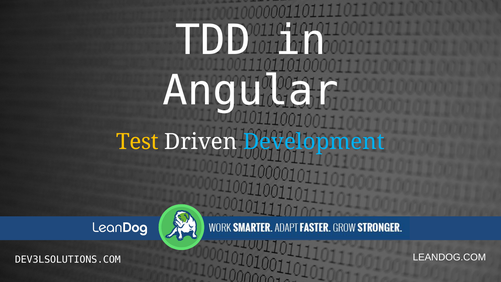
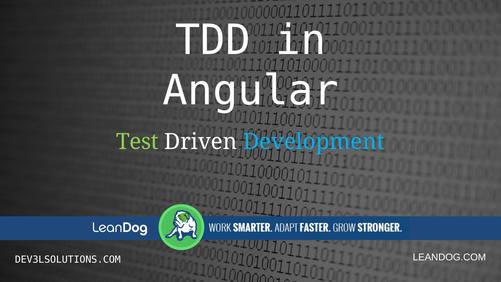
Test colour: yellow -> light green (137, 142)
